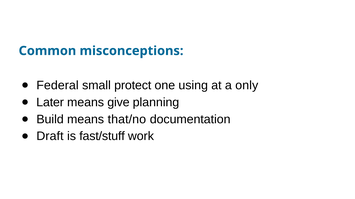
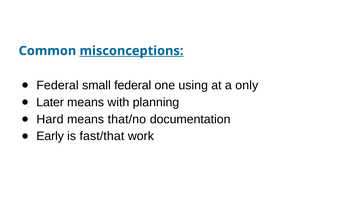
misconceptions underline: none -> present (132, 51)
small protect: protect -> federal (133, 86)
give: give -> with (118, 103)
Build: Build -> Hard (50, 120)
Draft: Draft -> Early (50, 137)
fast/stuff: fast/stuff -> fast/that (102, 137)
